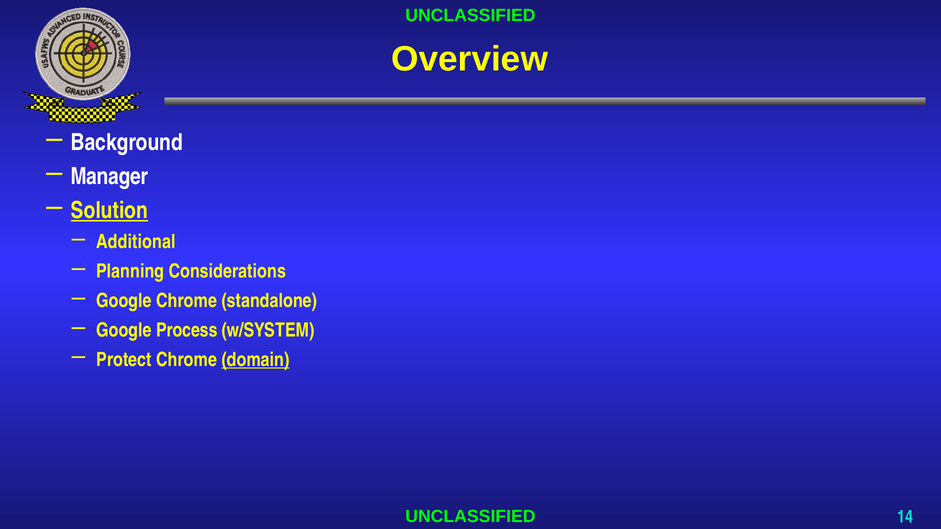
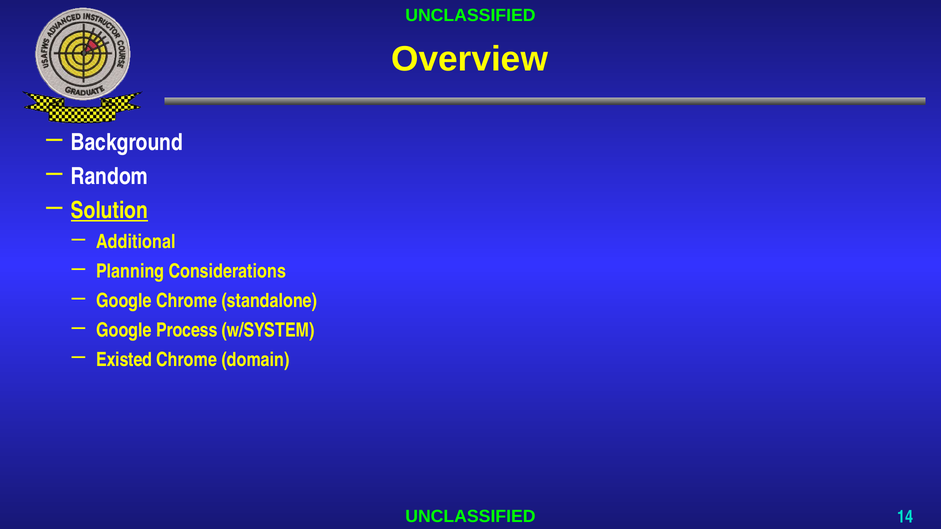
Manager: Manager -> Random (109, 176)
Protect: Protect -> Existed (124, 360)
domain underline: present -> none (255, 360)
